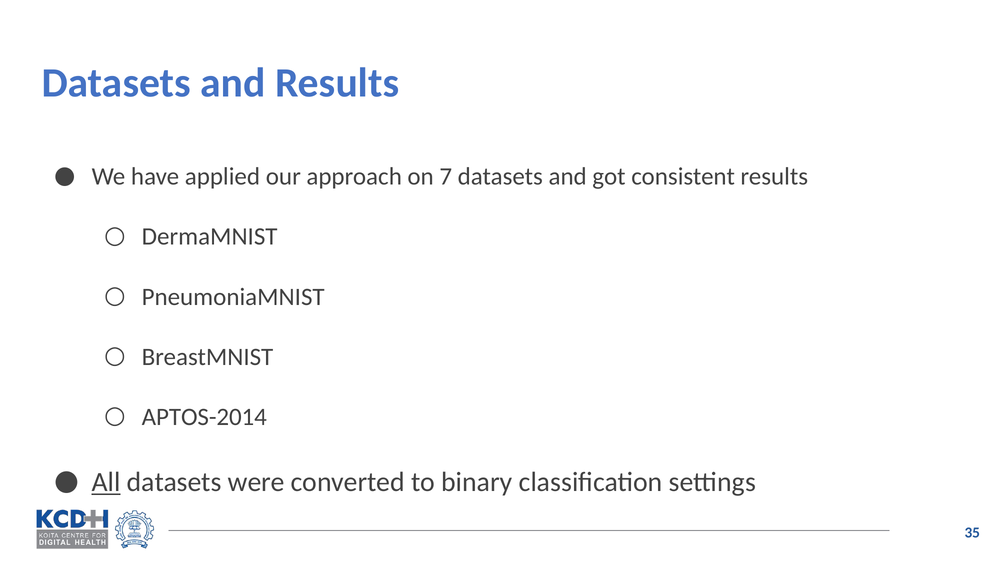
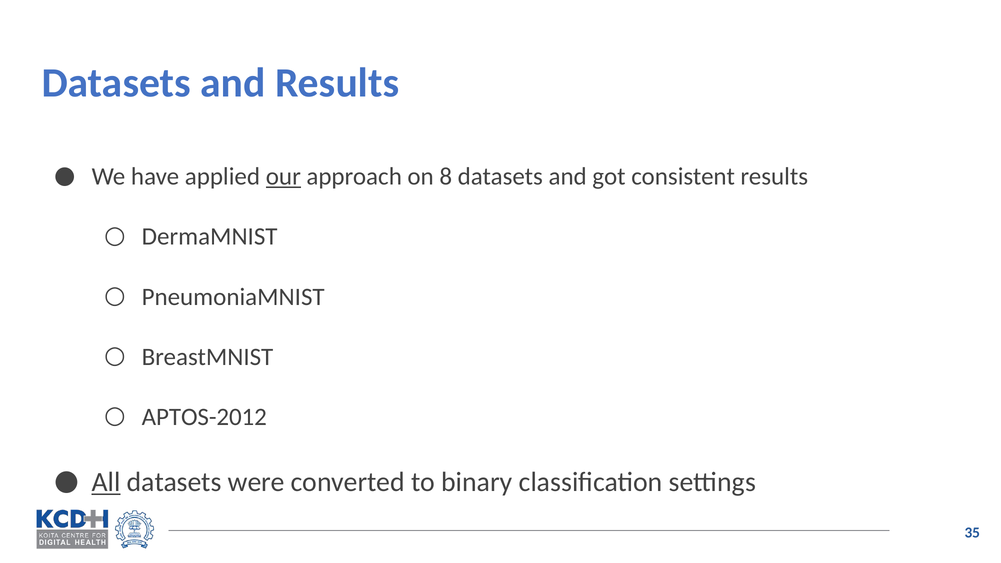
our underline: none -> present (283, 177)
7: 7 -> 8 (446, 177)
APTOS-2014: APTOS-2014 -> APTOS-2012 (204, 417)
